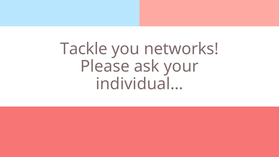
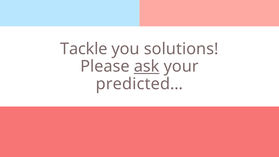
networks: networks -> solutions (181, 49)
ask underline: none -> present (147, 66)
individual…: individual… -> predicted… (139, 84)
